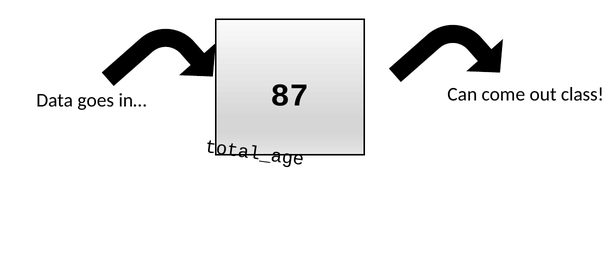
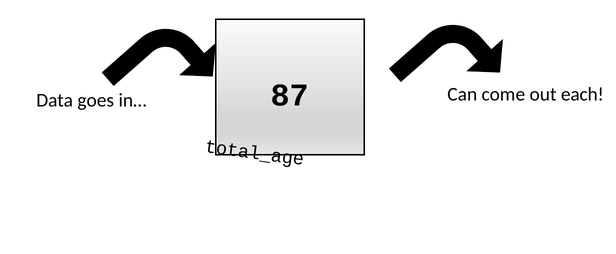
class: class -> each (582, 95)
